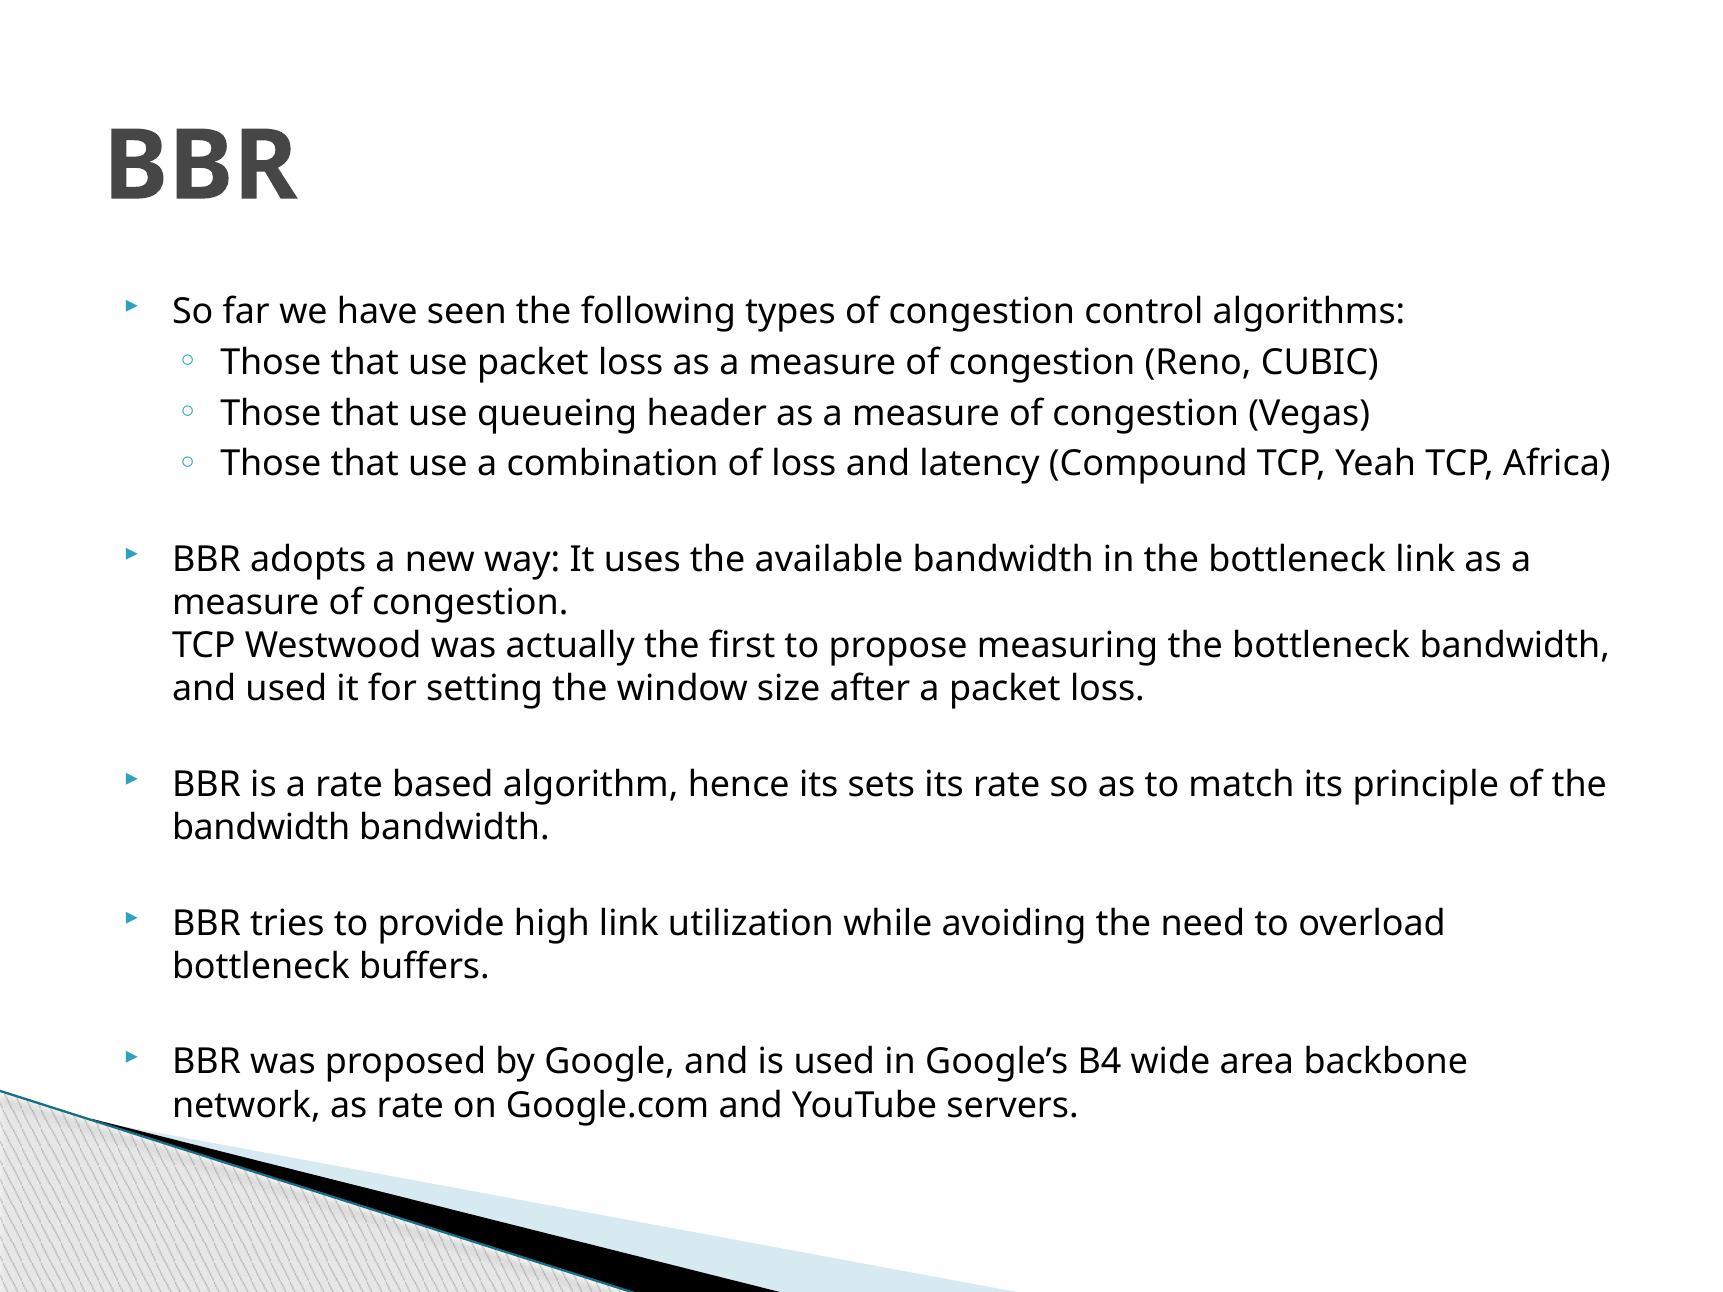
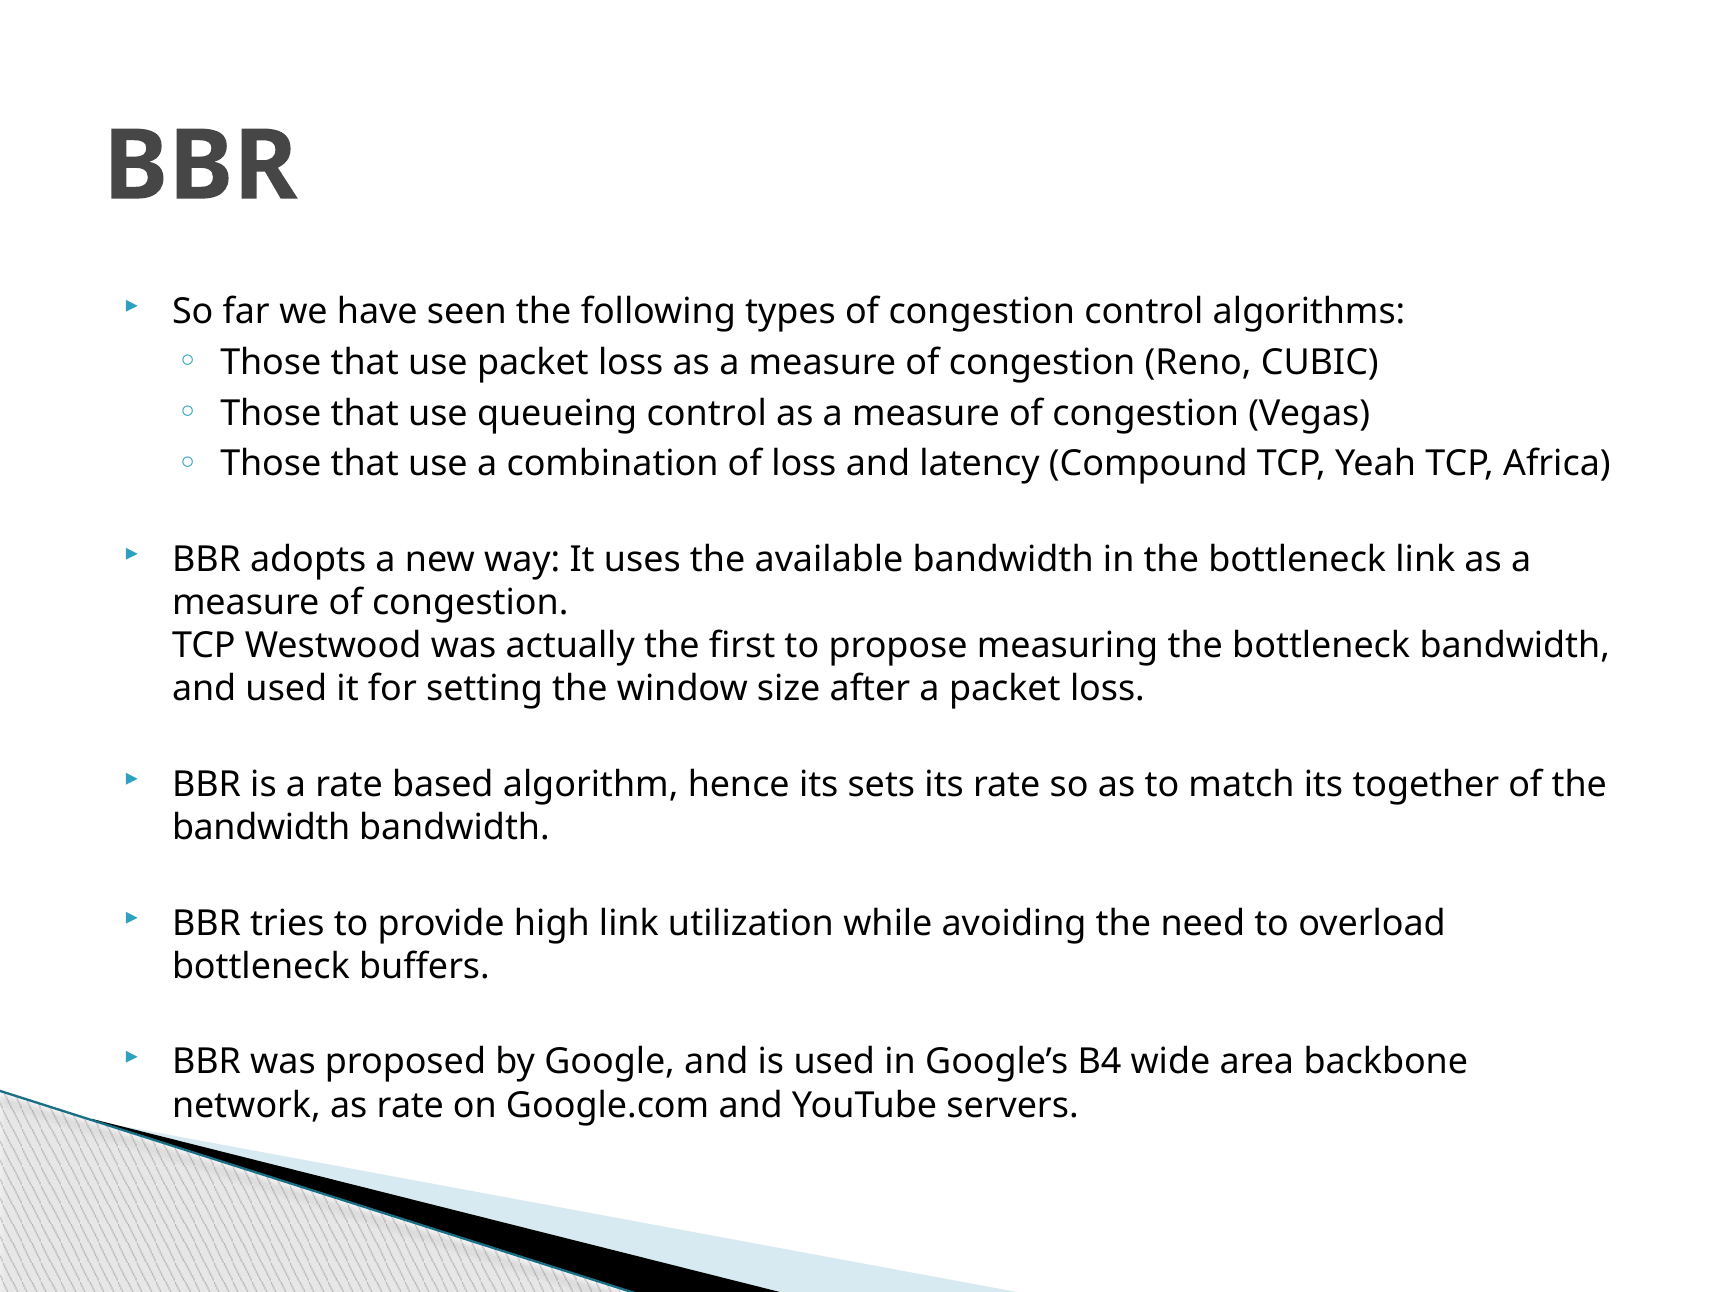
queueing header: header -> control (707, 413)
principle: principle -> together (1426, 785)
